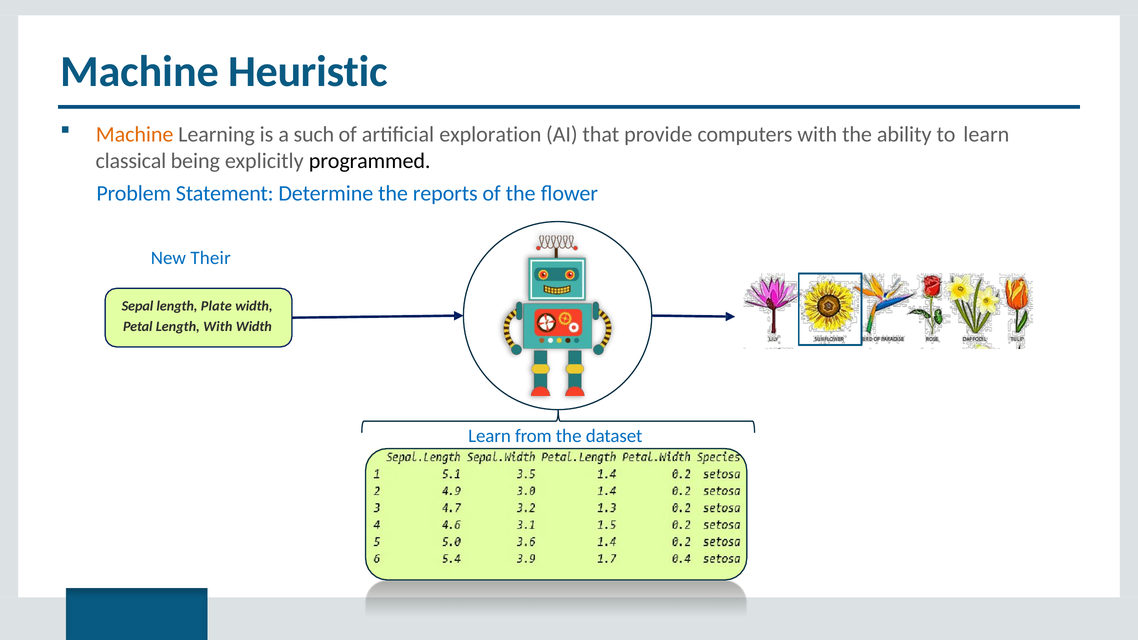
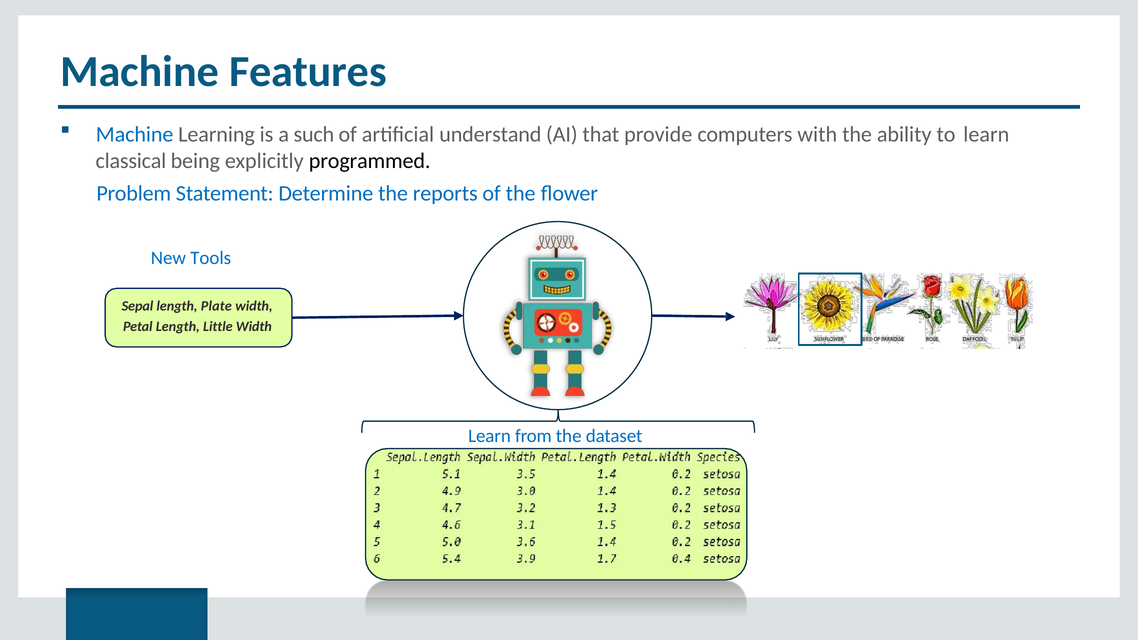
Heuristic: Heuristic -> Features (308, 71)
Machine colour: orange -> blue (135, 134)
exploration: exploration -> understand (490, 134)
Their: Their -> Tools (211, 258)
Length With: With -> Little (218, 326)
